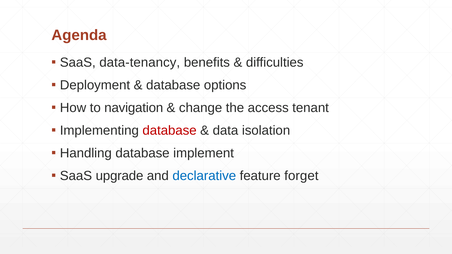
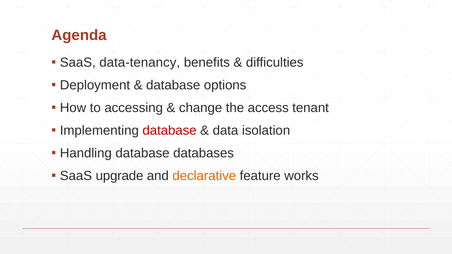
navigation: navigation -> accessing (134, 108)
implement: implement -> databases (204, 153)
declarative colour: blue -> orange (204, 176)
forget: forget -> works (301, 176)
